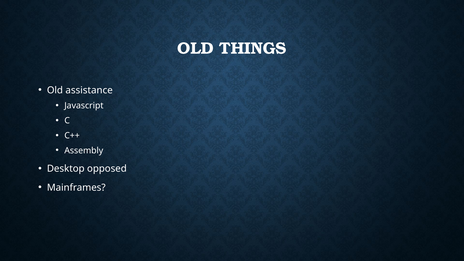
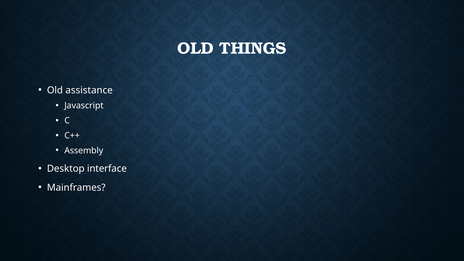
opposed: opposed -> interface (107, 169)
